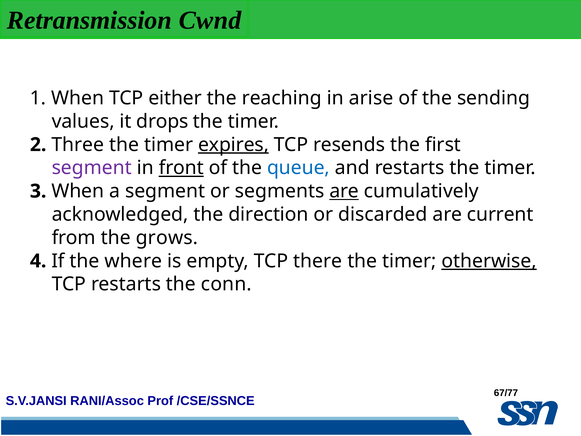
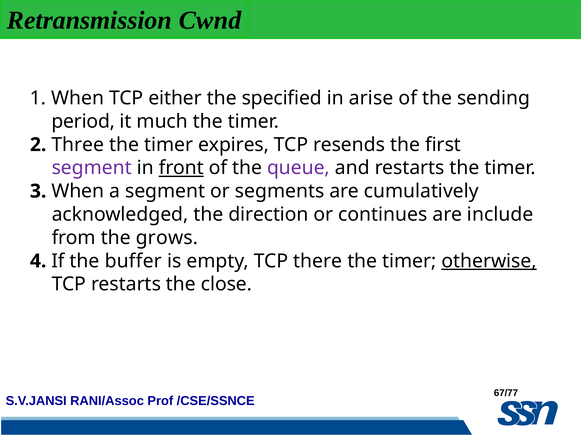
reaching: reaching -> specified (282, 98)
values: values -> period (83, 121)
drops: drops -> much (162, 121)
expires underline: present -> none (234, 145)
queue colour: blue -> purple (298, 168)
are underline: present -> none (344, 191)
discarded: discarded -> continues (383, 214)
current: current -> include (500, 214)
where: where -> buffer (133, 261)
conn: conn -> close (226, 284)
